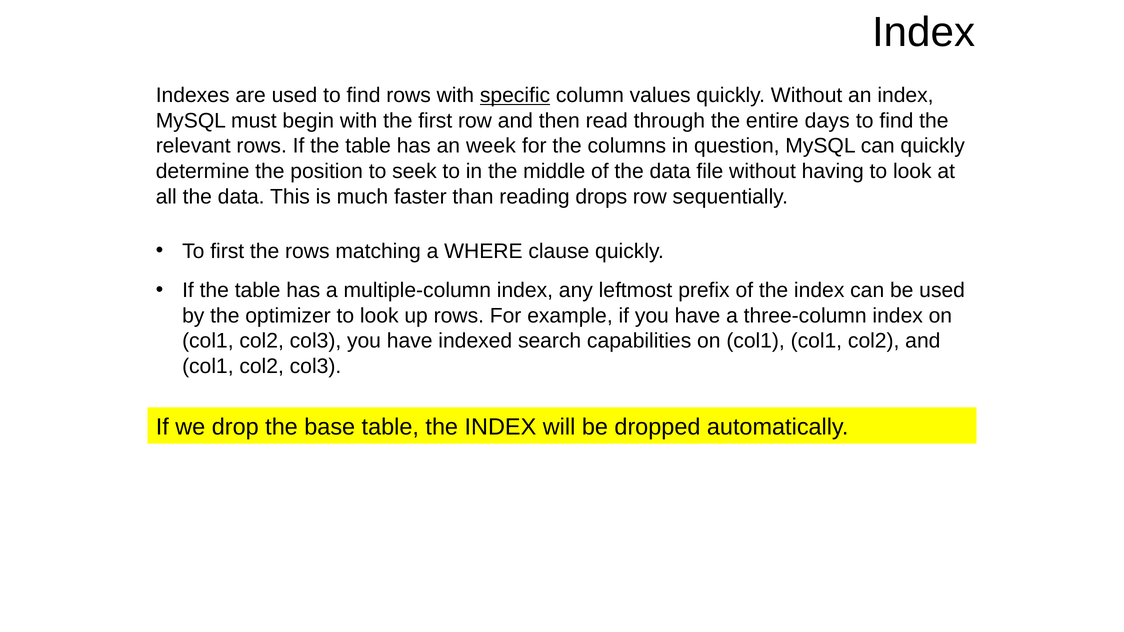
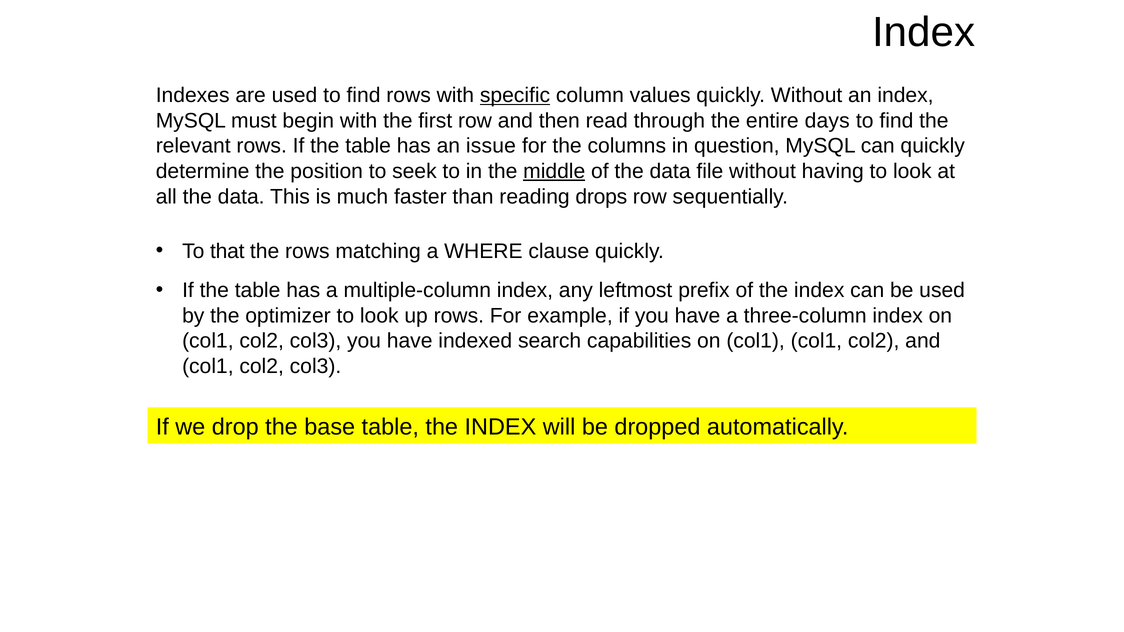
week: week -> issue (491, 146)
middle underline: none -> present (554, 171)
To first: first -> that (227, 251)
